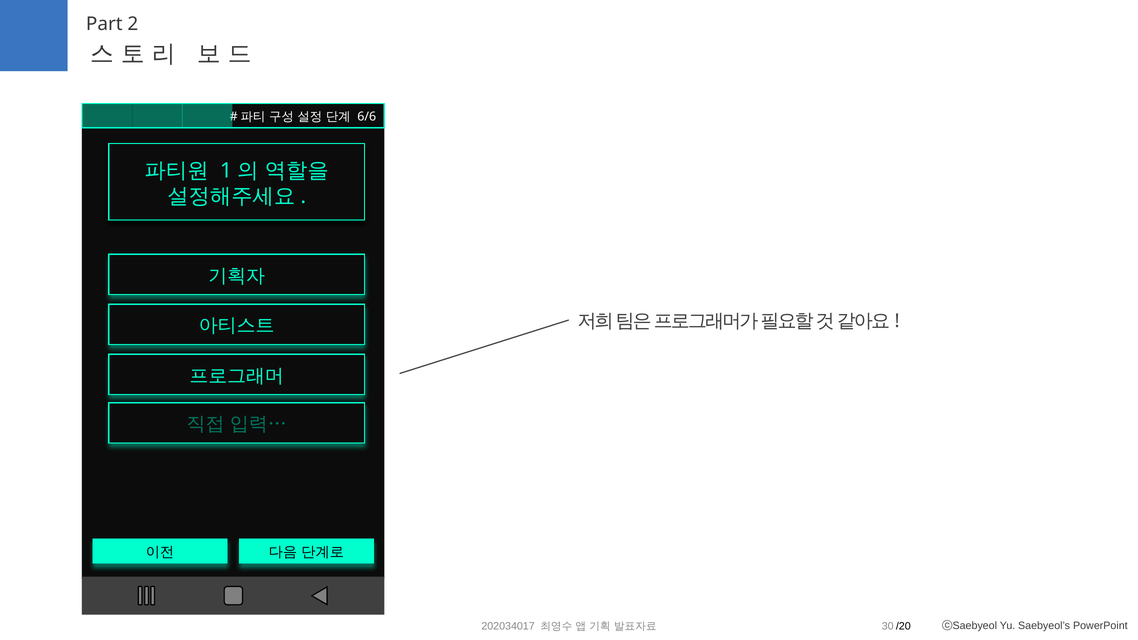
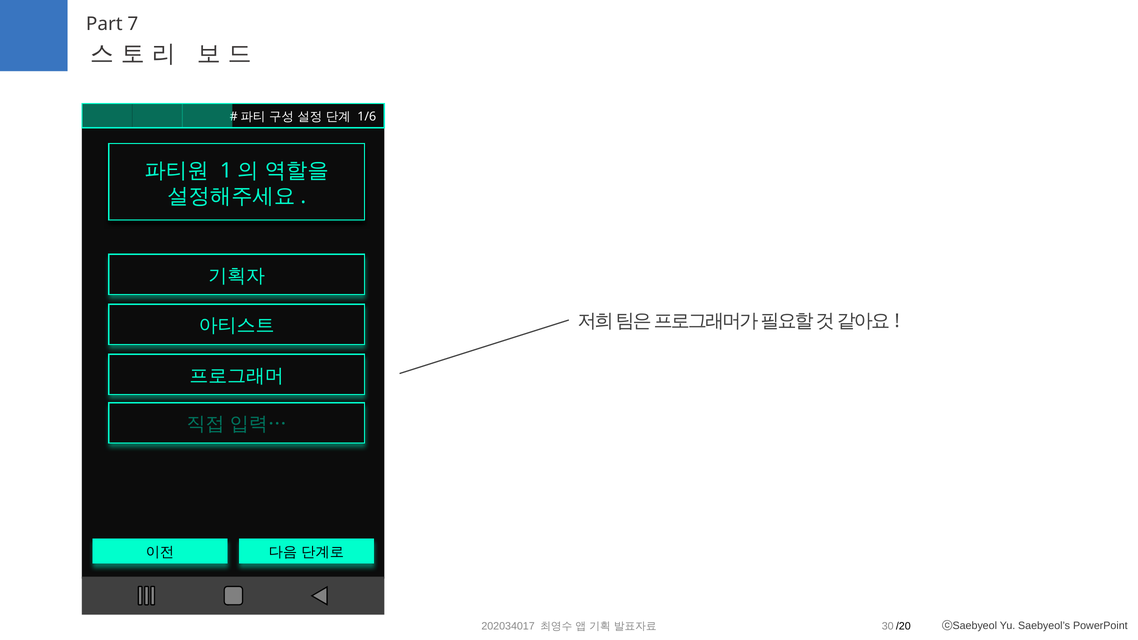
2: 2 -> 7 (133, 24)
6/6: 6/6 -> 1/6 (367, 116)
